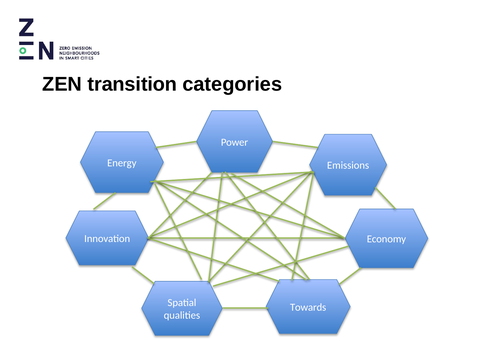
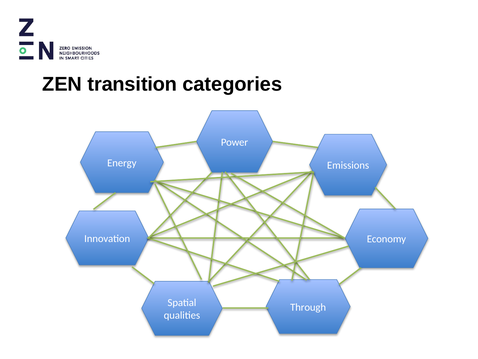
Towards: Towards -> Through (308, 307)
